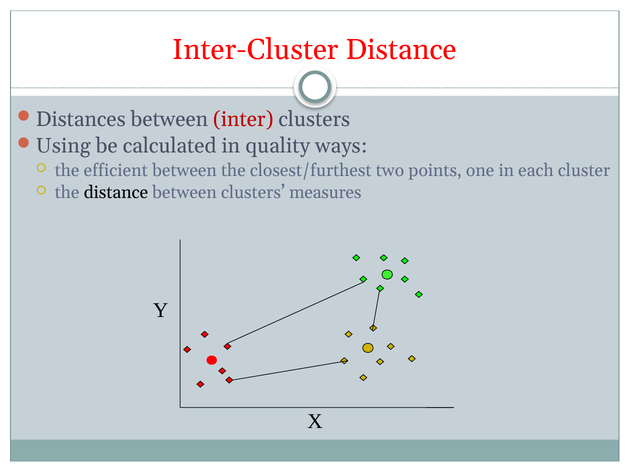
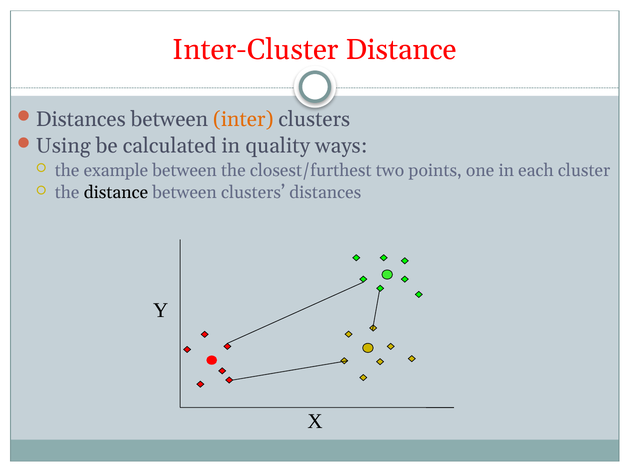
inter colour: red -> orange (243, 119)
efficient: efficient -> example (116, 170)
clusters measures: measures -> distances (325, 193)
